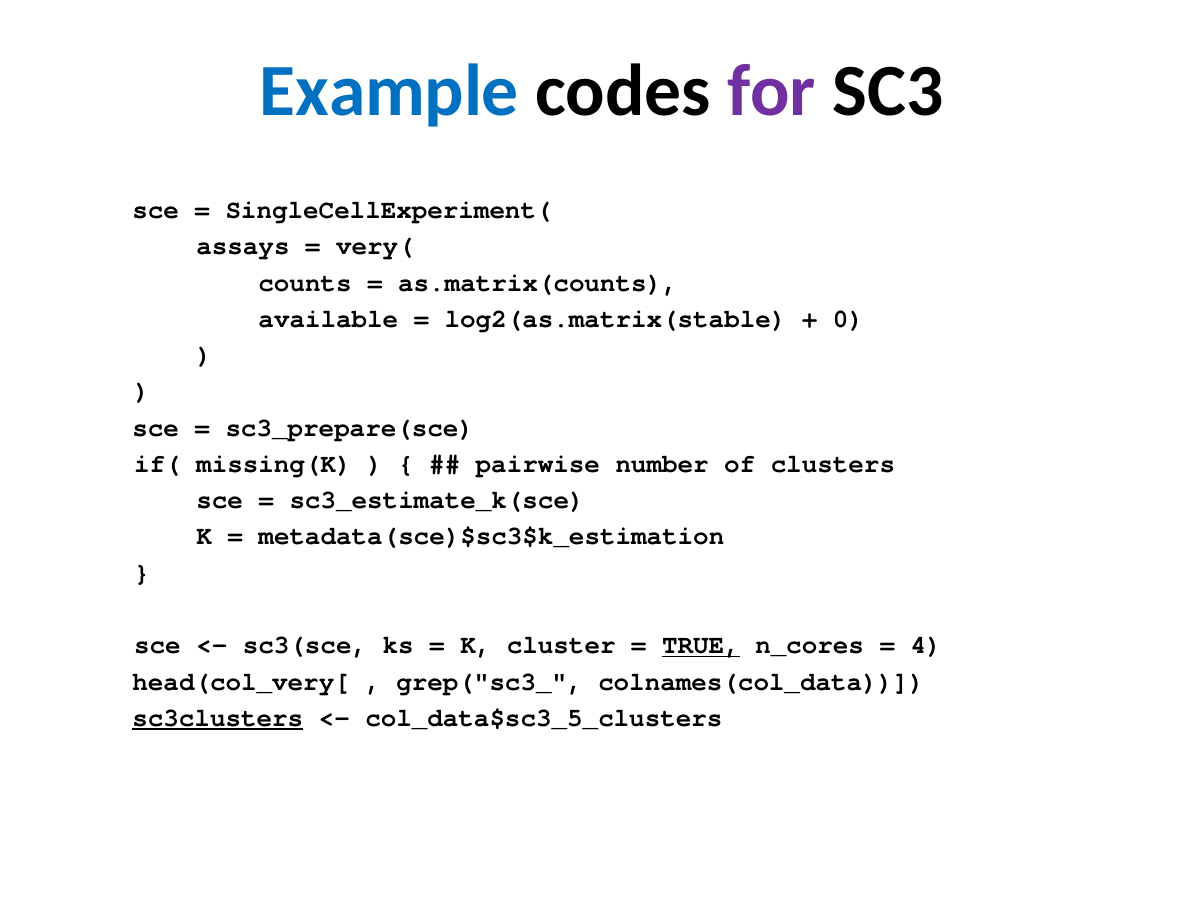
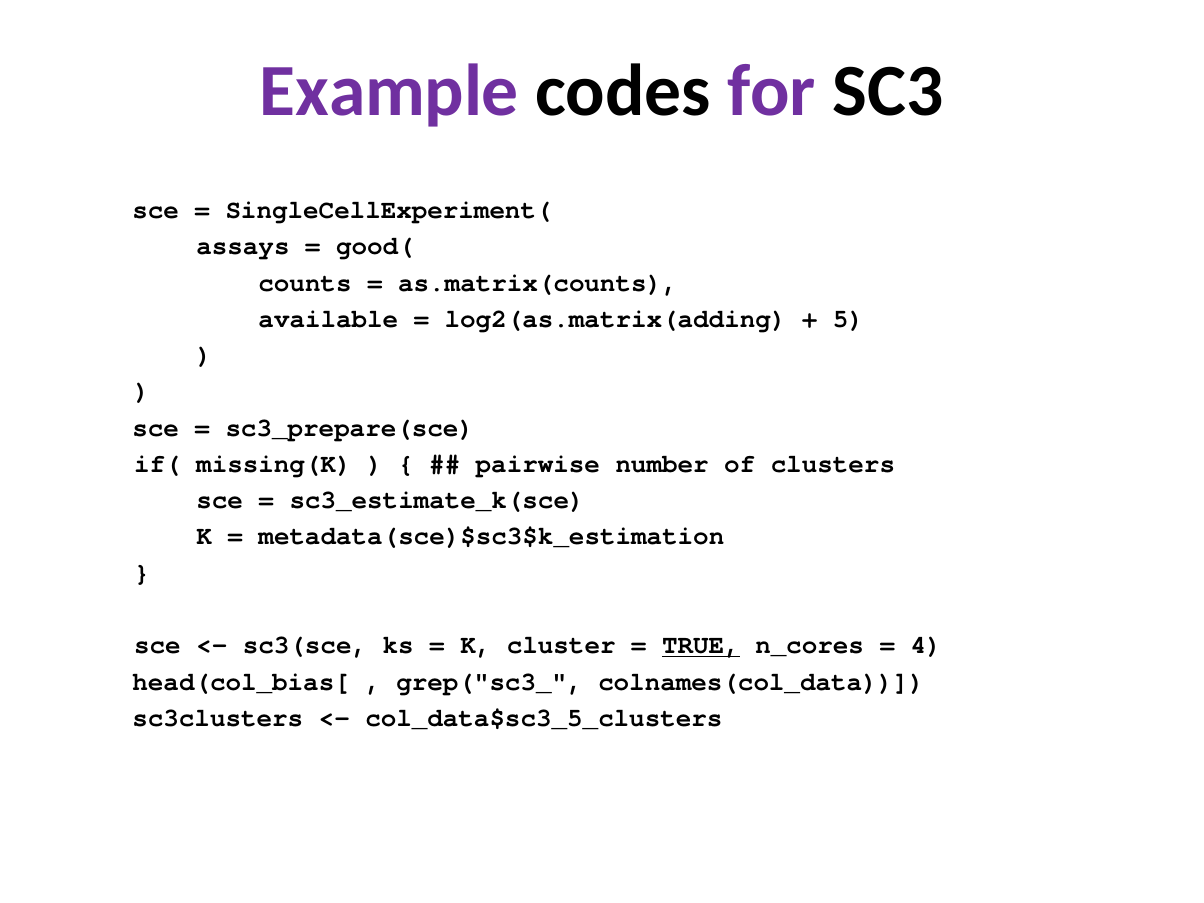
Example colour: blue -> purple (389, 92)
very(: very( -> good( (375, 246)
log2(as.matrix(stable: log2(as.matrix(stable -> log2(as.matrix(adding (616, 319)
0: 0 -> 5 (848, 319)
head(col_very[: head(col_very[ -> head(col_bias[ (241, 681)
sc3clusters underline: present -> none (218, 718)
